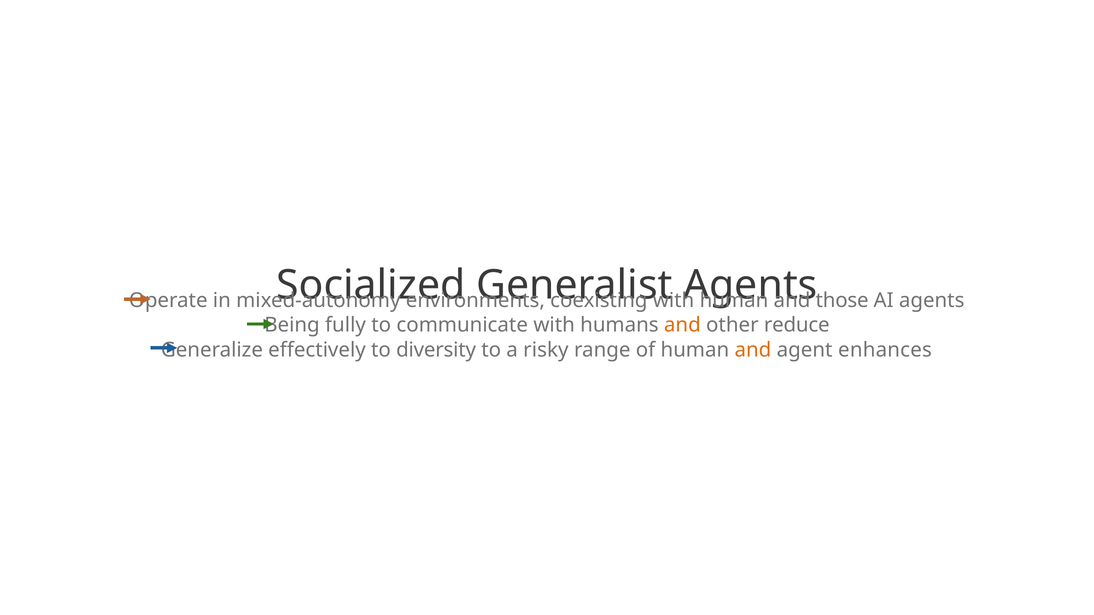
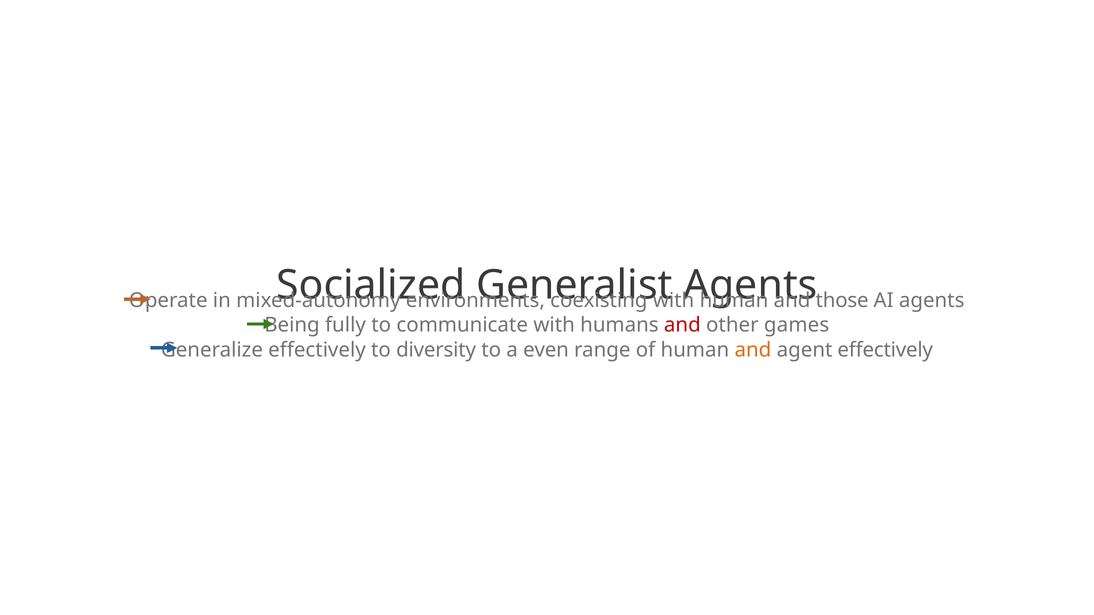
and colour: orange -> red (682, 325)
reduce: reduce -> games (797, 325)
risky: risky -> even (546, 350)
agent enhances: enhances -> effectively (885, 350)
